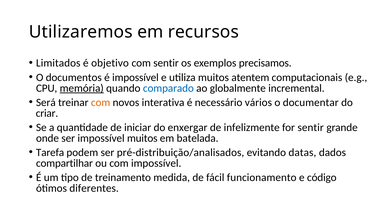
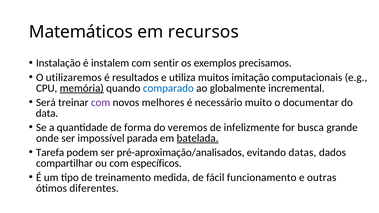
Utilizaremos: Utilizaremos -> Matemáticos (81, 32)
Limitados: Limitados -> Instalação (58, 63)
objetivo: objetivo -> instalem (110, 63)
documentos: documentos -> utilizaremos (74, 77)
é impossível: impossível -> resultados (135, 77)
atentem: atentem -> imitação (250, 77)
com colour: orange -> purple (101, 102)
interativa: interativa -> melhores (163, 102)
vários: vários -> muito (258, 102)
criar: criar -> data (47, 113)
iniciar: iniciar -> forma (138, 128)
enxergar: enxergar -> veremos (188, 128)
for sentir: sentir -> busca (311, 128)
impossível muitos: muitos -> parada (142, 138)
batelada underline: none -> present (198, 138)
pré-distribuição/analisados: pré-distribuição/analisados -> pré-aproximação/analisados (181, 153)
com impossível: impossível -> específicos (156, 163)
código: código -> outras (322, 178)
